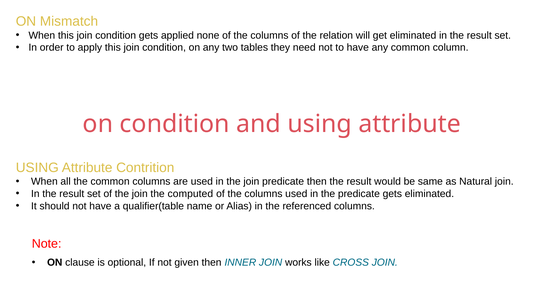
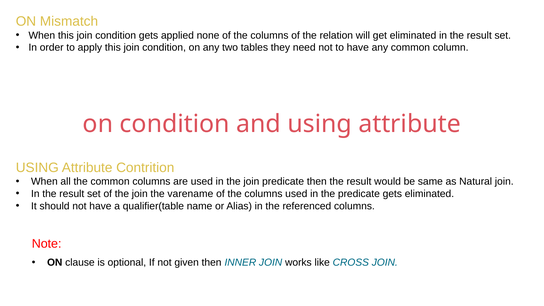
computed: computed -> varename (190, 194)
